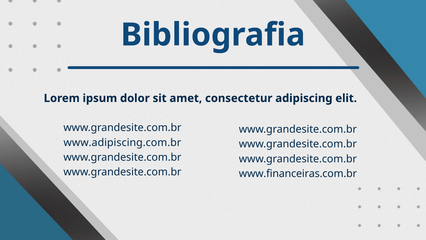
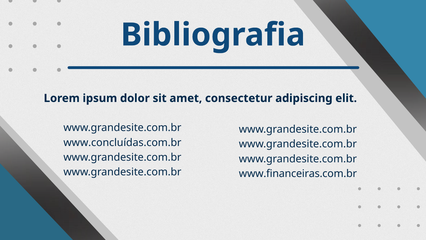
www.adipiscing.com.br: www.adipiscing.com.br -> www.concluídas.com.br (122, 142)
